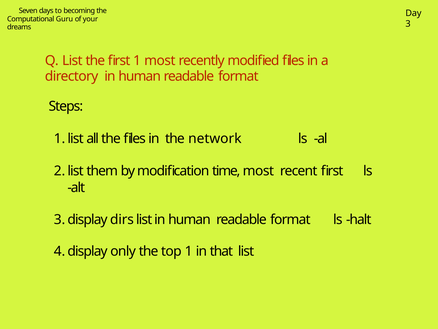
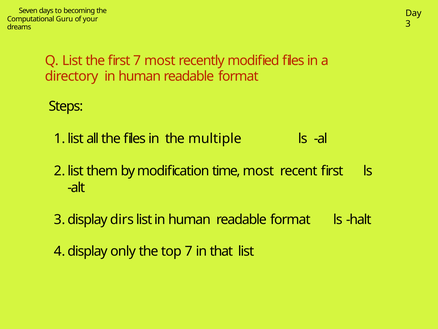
first 1: 1 -> 7 (137, 61)
network: network -> multiple (215, 139)
top 1: 1 -> 7 (189, 251)
